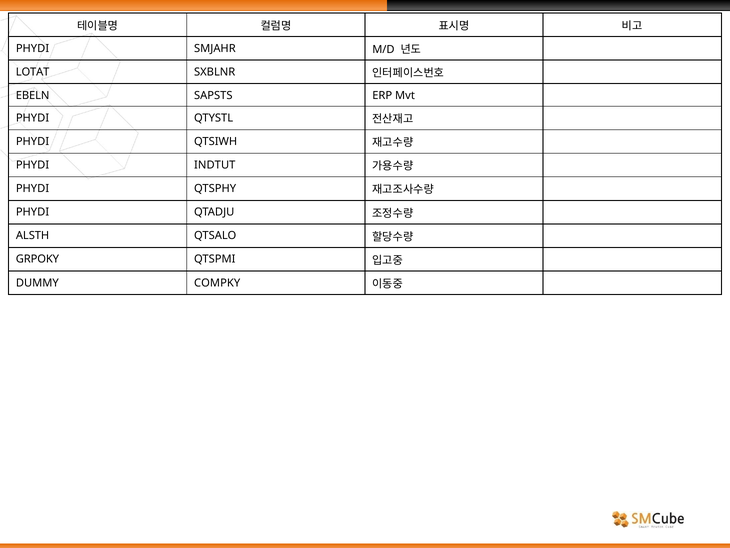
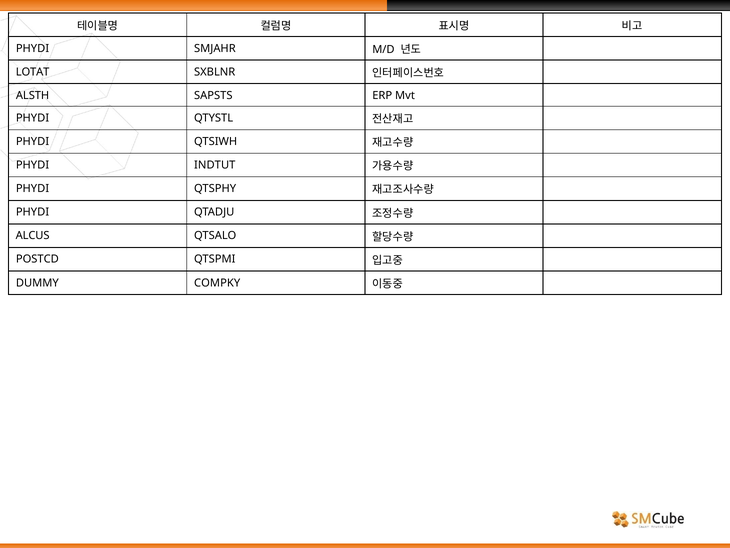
EBELN: EBELN -> ALSTH (33, 95)
ALSTH: ALSTH -> ALCUS (33, 236)
GRPOKY: GRPOKY -> POSTCD (37, 259)
